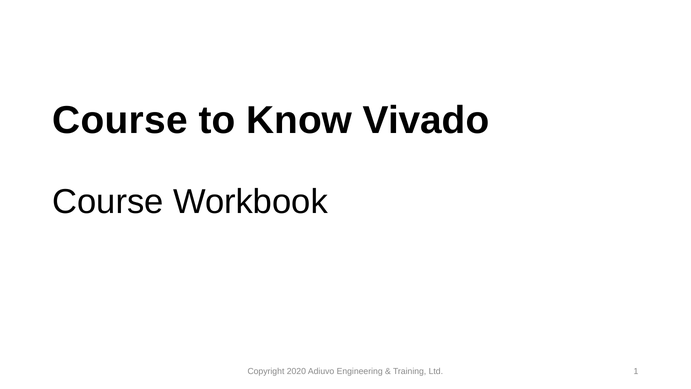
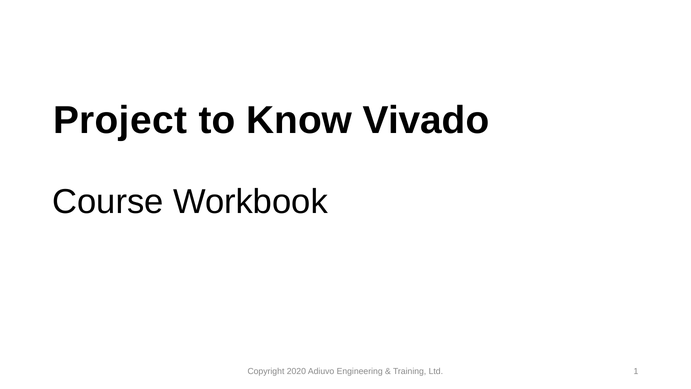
Course: Course -> Project (120, 120)
